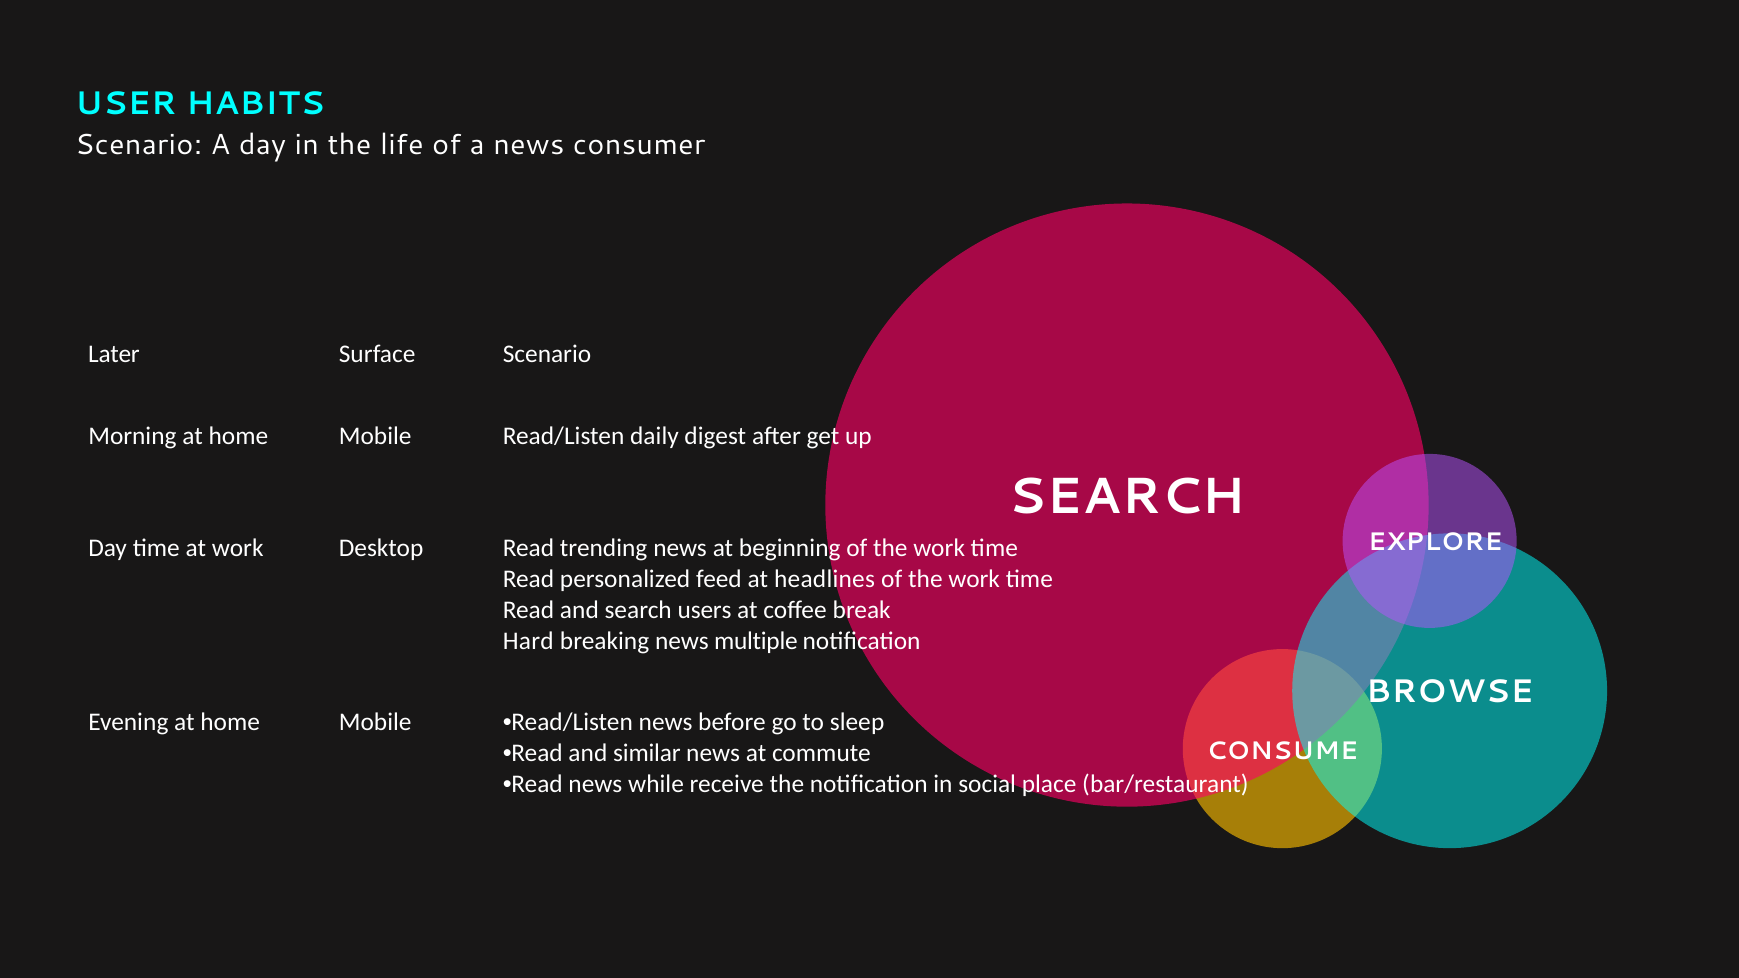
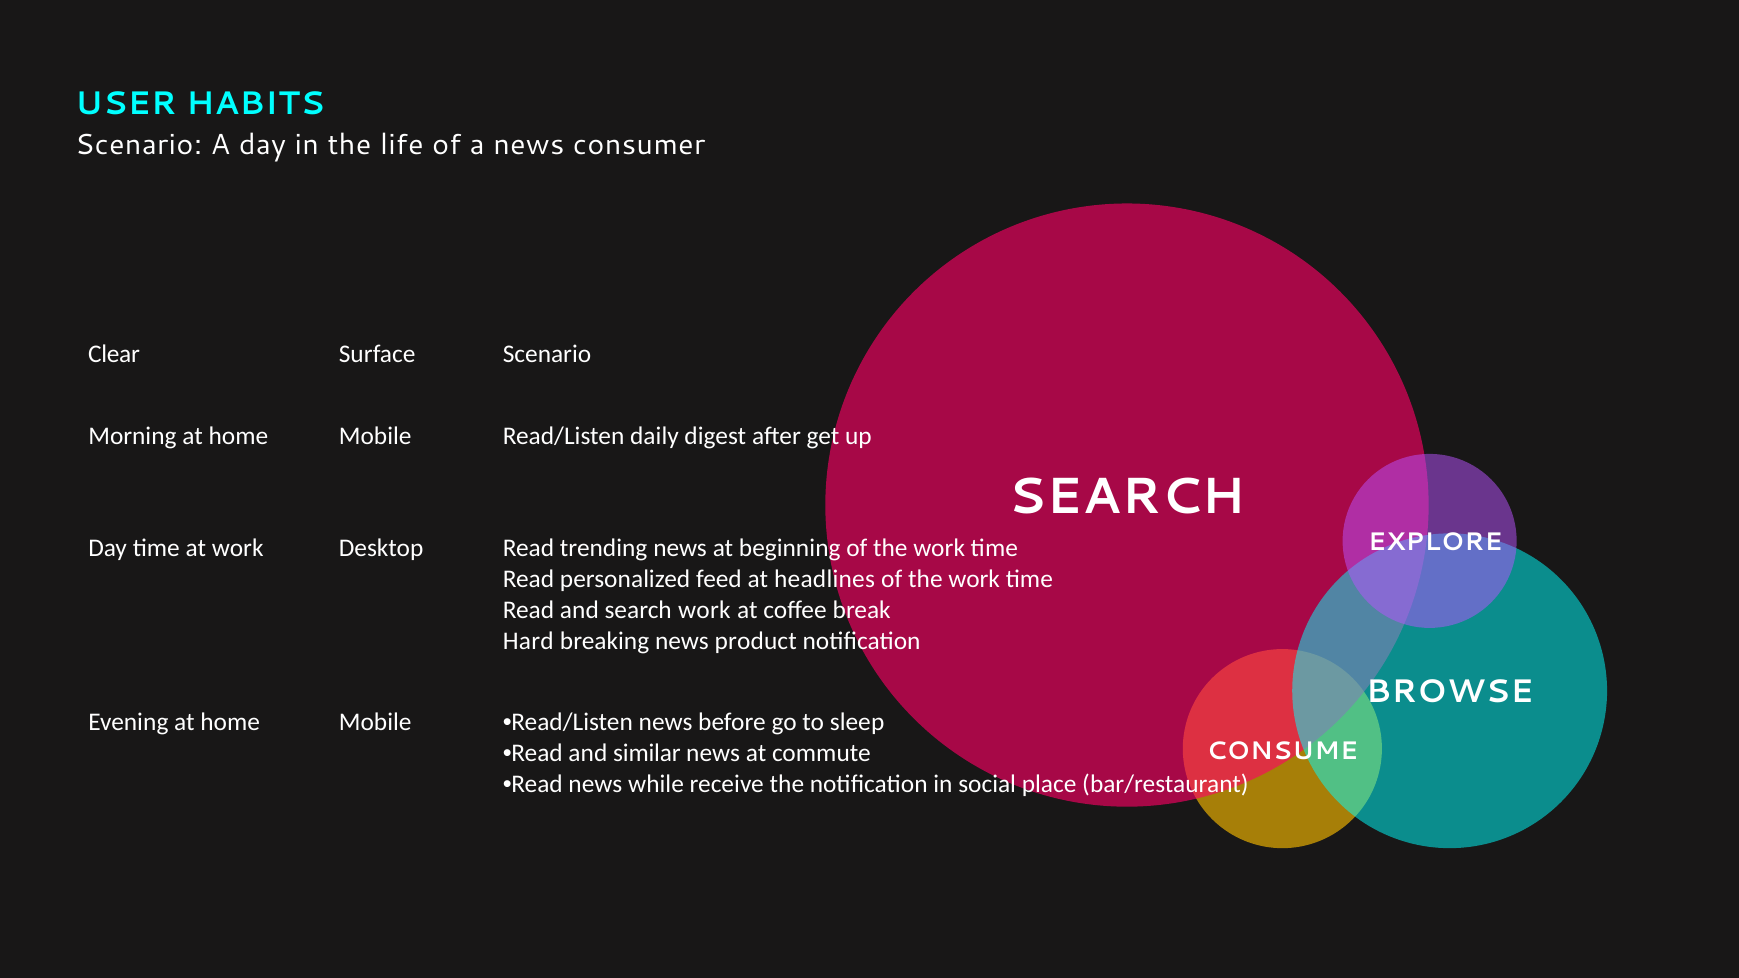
Later: Later -> Clear (114, 354)
search users: users -> work (704, 610)
multiple: multiple -> product (756, 641)
